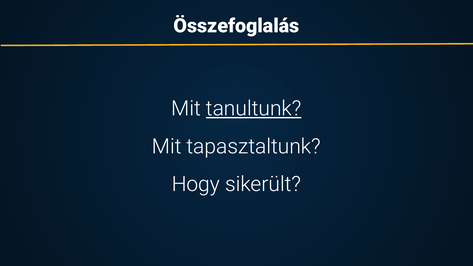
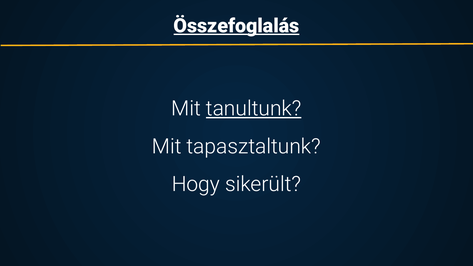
Összefoglalás underline: none -> present (236, 26)
